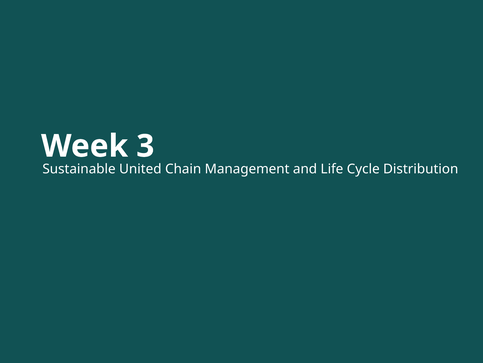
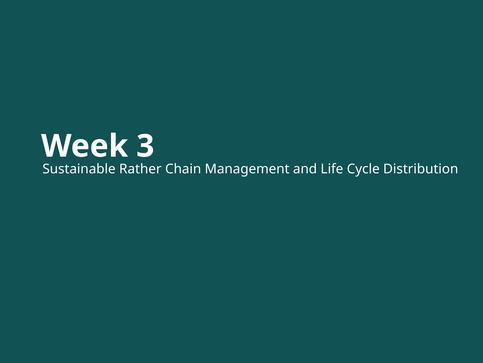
United: United -> Rather (140, 169)
